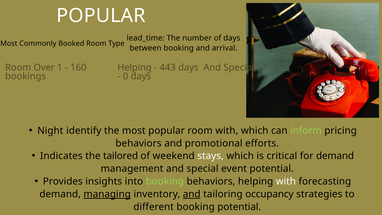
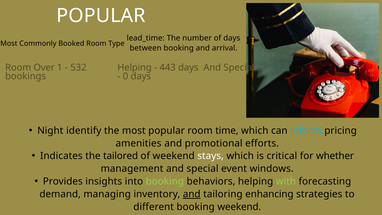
160: 160 -> 532 (78, 67)
room with: with -> time (227, 131)
inform colour: light green -> light blue (306, 131)
behaviors: behaviors -> amenities (139, 143)
for demand: demand -> whether (335, 156)
event potential: potential -> windows (272, 169)
with colour: white -> light green (286, 181)
managing underline: present -> none (107, 194)
occupancy: occupancy -> enhancing (269, 194)
booking potential: potential -> weekend (239, 207)
